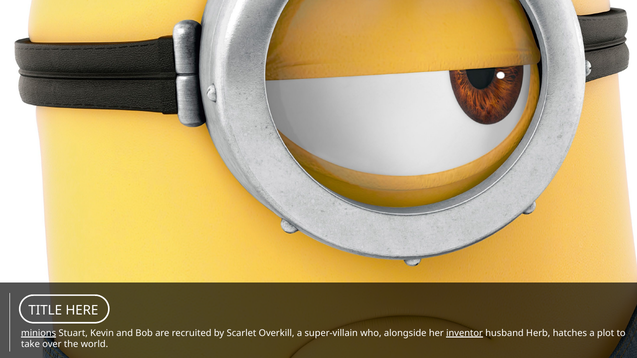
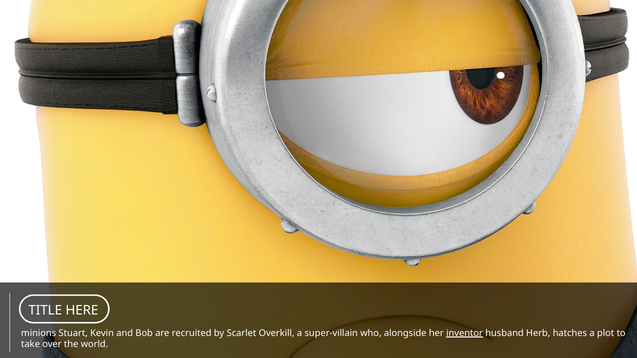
minions underline: present -> none (39, 333)
